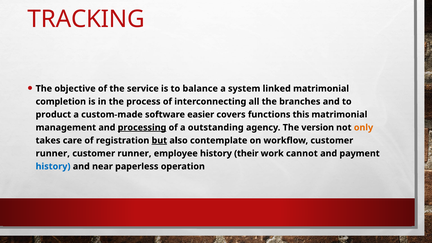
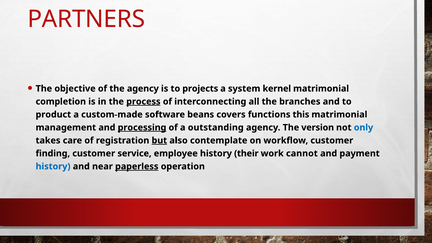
TRACKING: TRACKING -> PARTNERS (86, 19)
the service: service -> agency (143, 89)
balance: balance -> projects (200, 89)
linked: linked -> kernel (277, 89)
process underline: none -> present (143, 102)
easier: easier -> beans (201, 115)
only colour: orange -> blue (364, 127)
runner: runner -> finding (53, 153)
runner: runner -> service (134, 153)
paperless underline: none -> present (137, 166)
